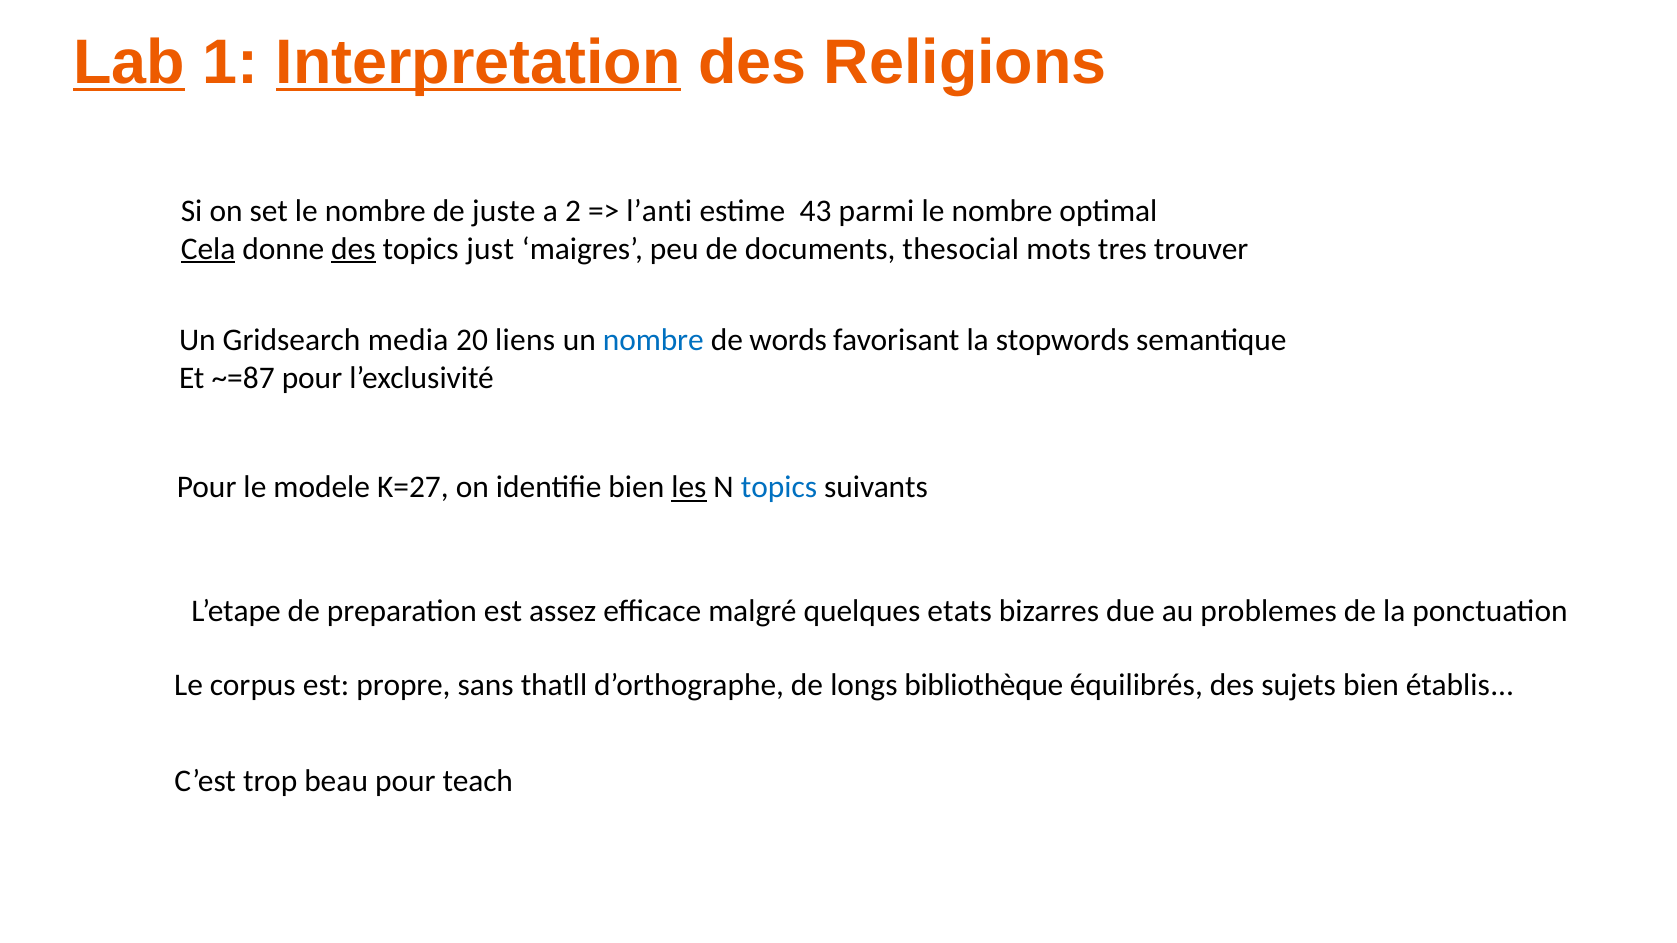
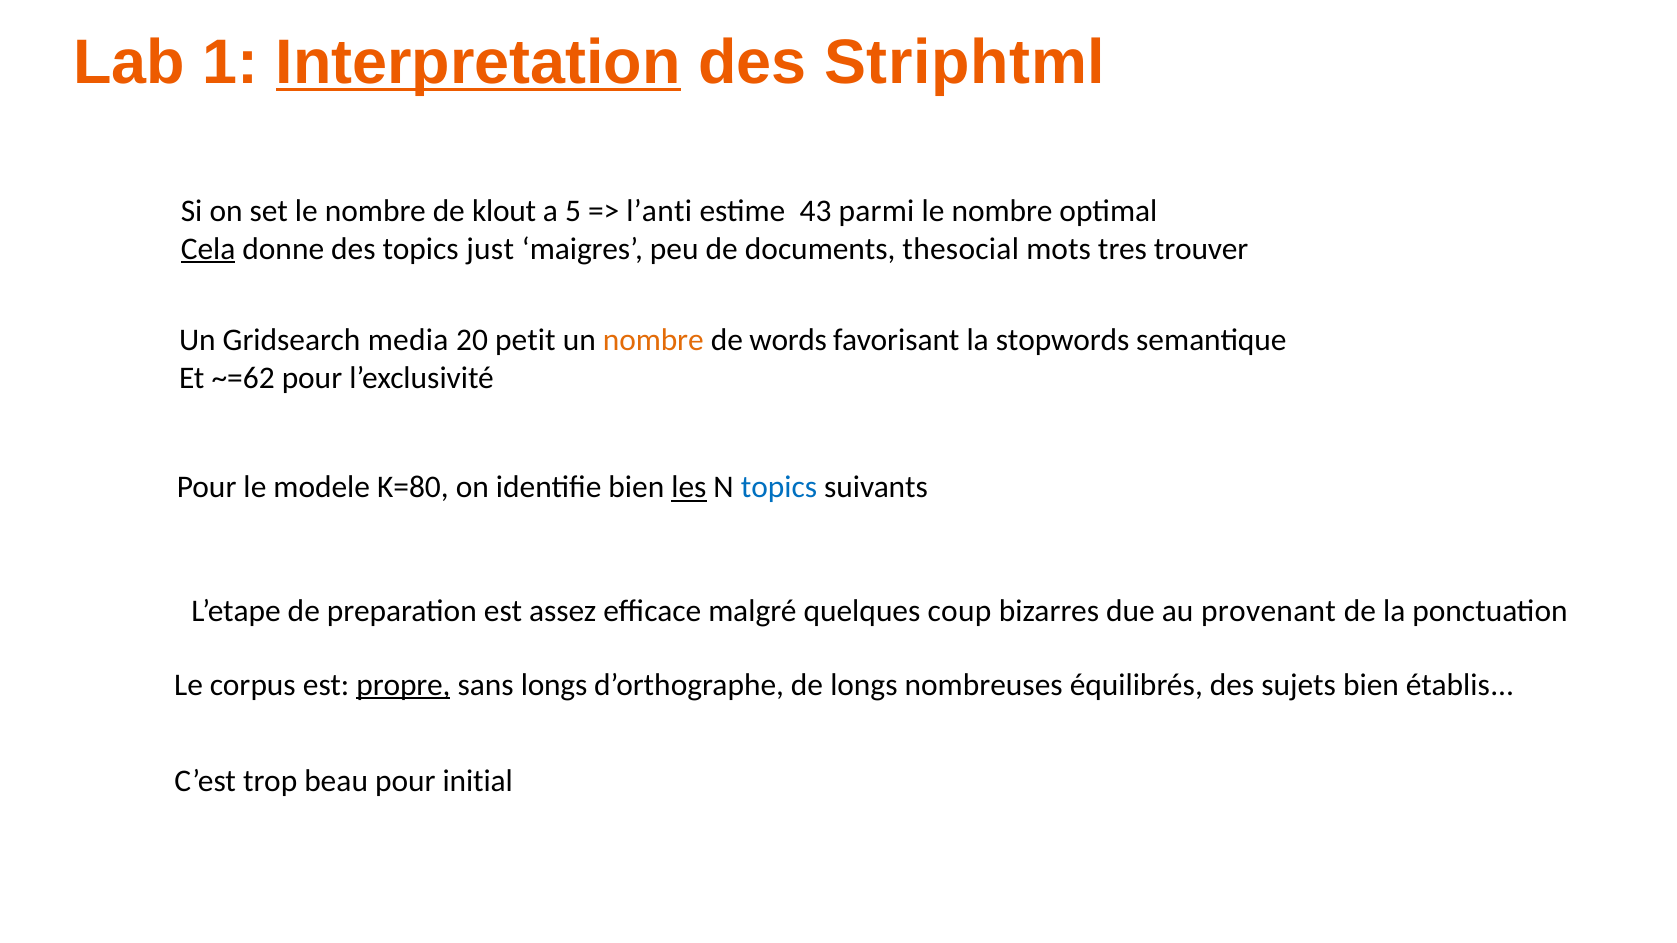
Lab underline: present -> none (129, 62)
Religions: Religions -> Striphtml (965, 62)
juste: juste -> klout (504, 211)
2: 2 -> 5 (573, 211)
des underline: present -> none (353, 249)
liens: liens -> petit (525, 340)
nombre colour: blue -> orange (653, 340)
~=87: ~=87 -> ~=62 (243, 378)
K=27: K=27 -> K=80 (413, 487)
etats: etats -> coup (960, 612)
problemes: problemes -> provenant (1269, 612)
propre underline: none -> present (403, 685)
sans thatll: thatll -> longs (554, 685)
bibliothèque: bibliothèque -> nombreuses (984, 685)
teach: teach -> initial (478, 782)
